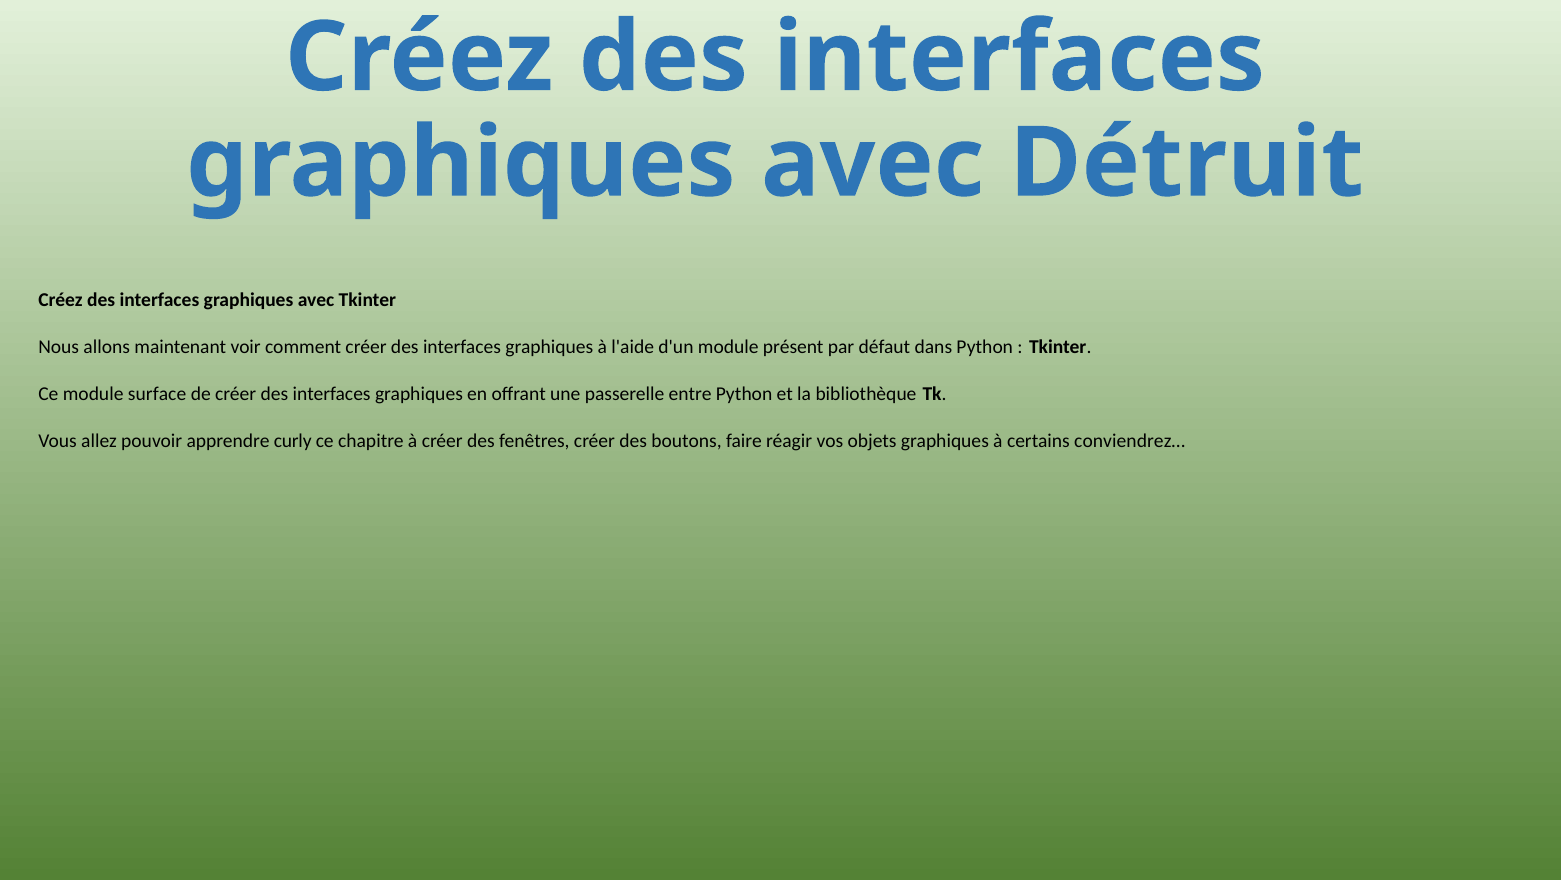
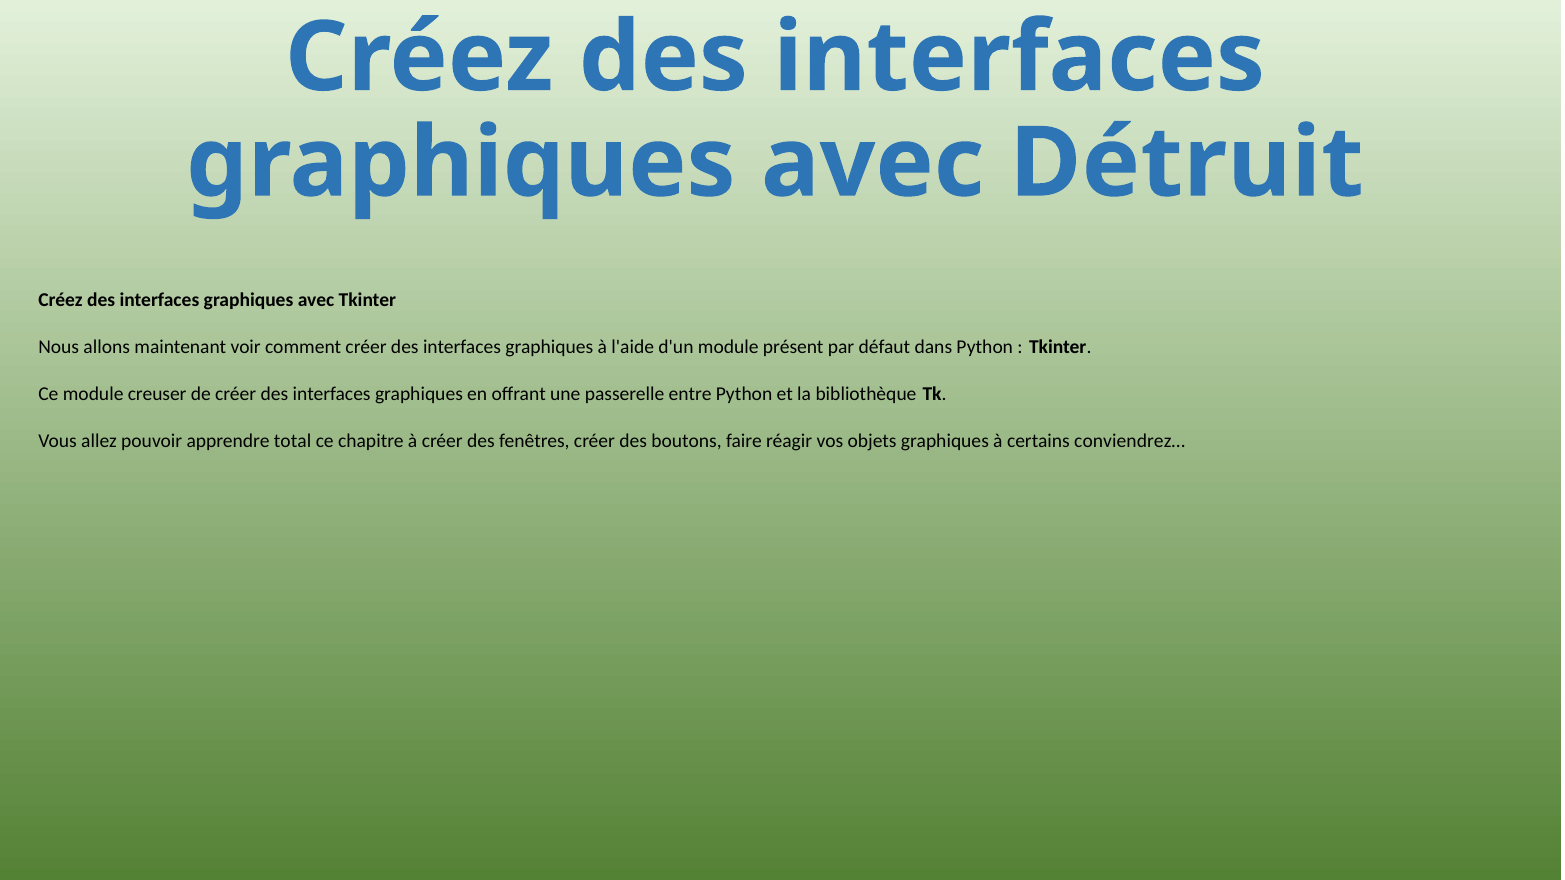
surface: surface -> creuser (157, 394)
curly: curly -> total (293, 441)
